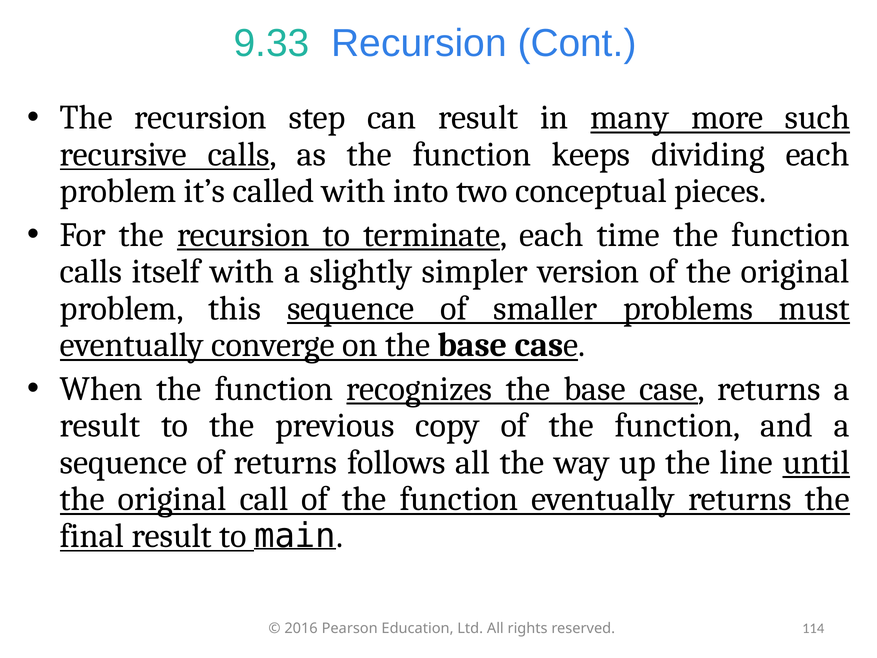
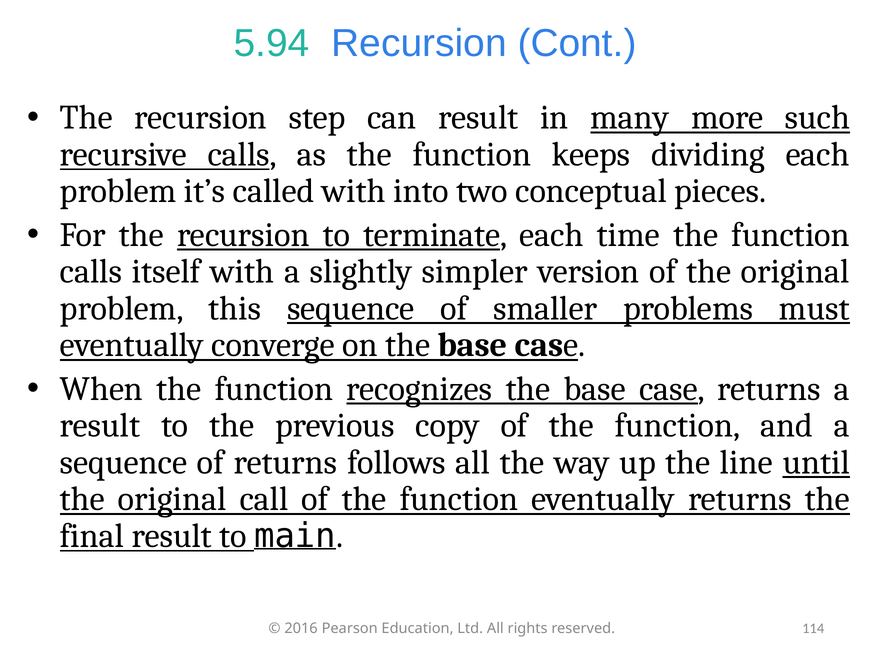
9.33: 9.33 -> 5.94 (272, 44)
